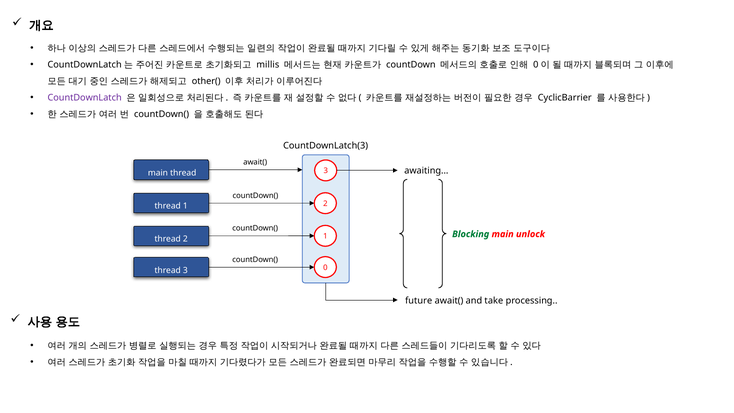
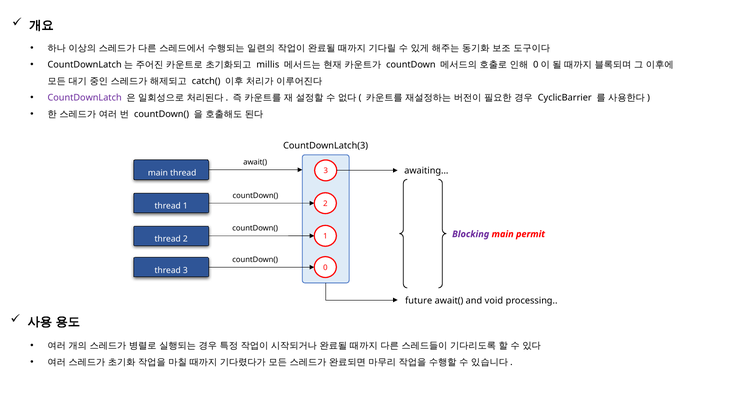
other(: other( -> catch( (206, 81)
Blocking colour: green -> purple (471, 234)
unlock: unlock -> permit (531, 234)
take: take -> void (494, 301)
